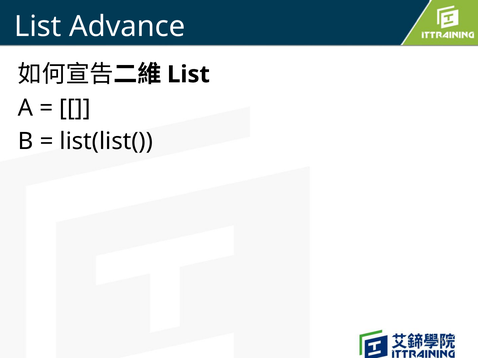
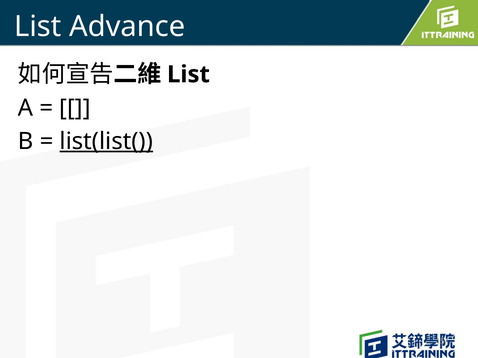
list(list( underline: none -> present (106, 141)
